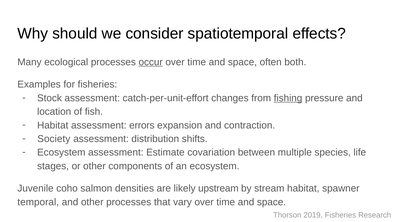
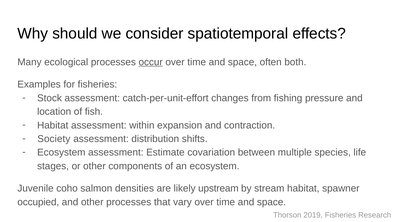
fishing underline: present -> none (288, 98)
errors: errors -> within (142, 125)
temporal: temporal -> occupied (38, 202)
